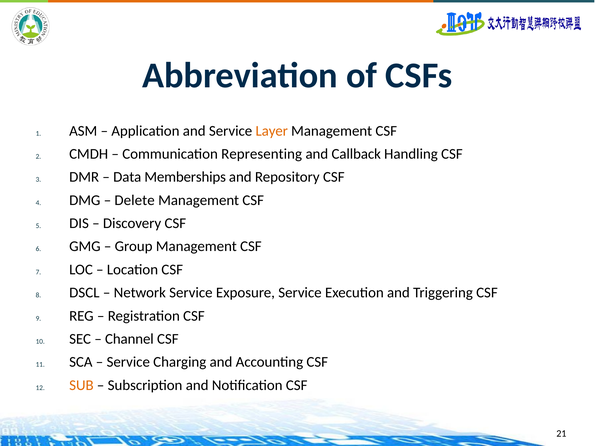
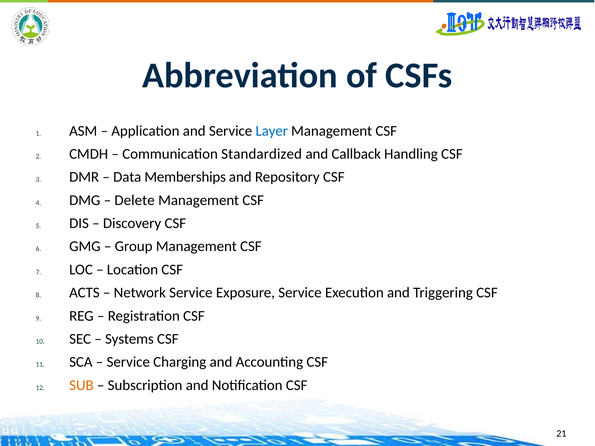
Layer colour: orange -> blue (272, 131)
Representing: Representing -> Standardized (262, 154)
DSCL: DSCL -> ACTS (84, 293)
Channel: Channel -> Systems (129, 339)
